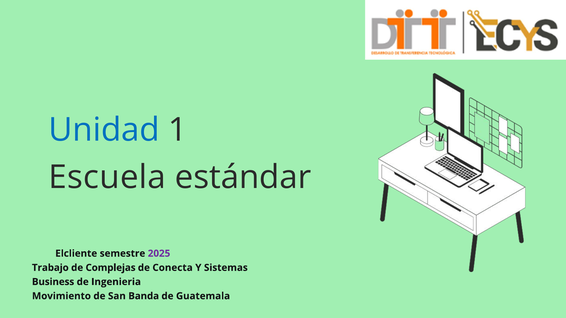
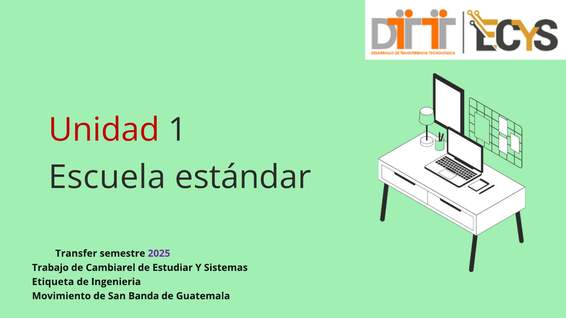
Unidad colour: blue -> red (104, 130)
Elcliente: Elcliente -> Transfer (76, 254)
Complejas: Complejas -> Cambiarel (111, 268)
Conecta: Conecta -> Estudiar (173, 268)
Business: Business -> Etiqueta (53, 282)
